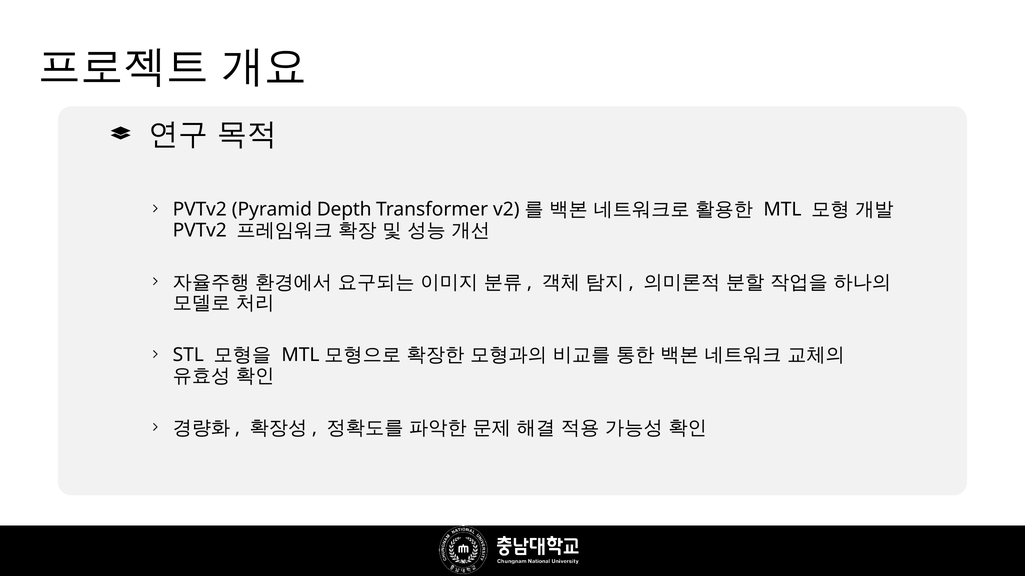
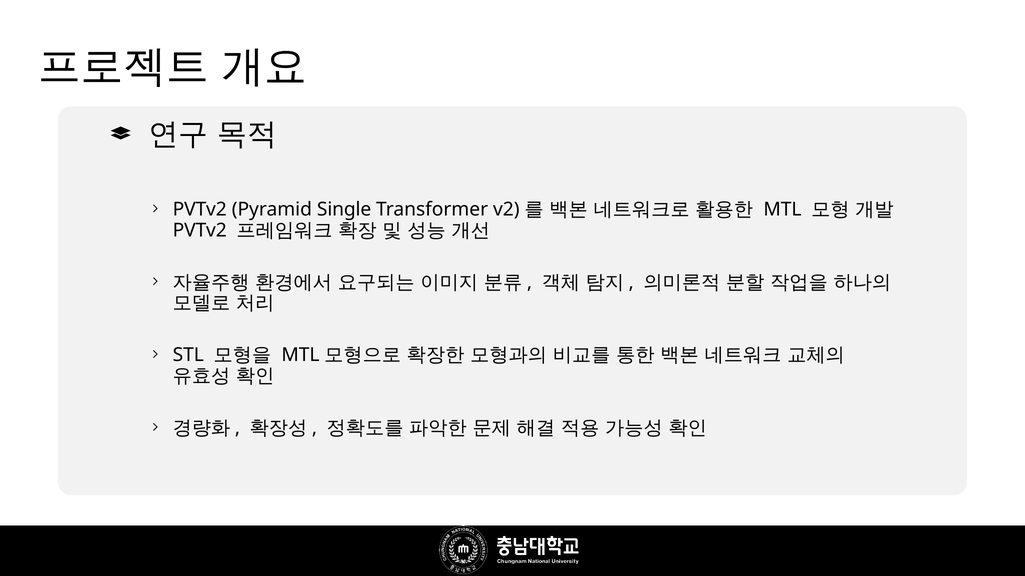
Depth: Depth -> Single (344, 210)
